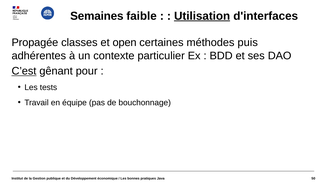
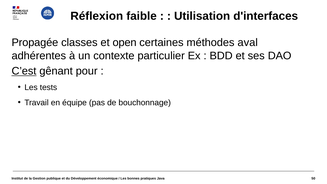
Semaines: Semaines -> Réflexion (97, 16)
Utilisation underline: present -> none (202, 16)
puis: puis -> aval (248, 43)
